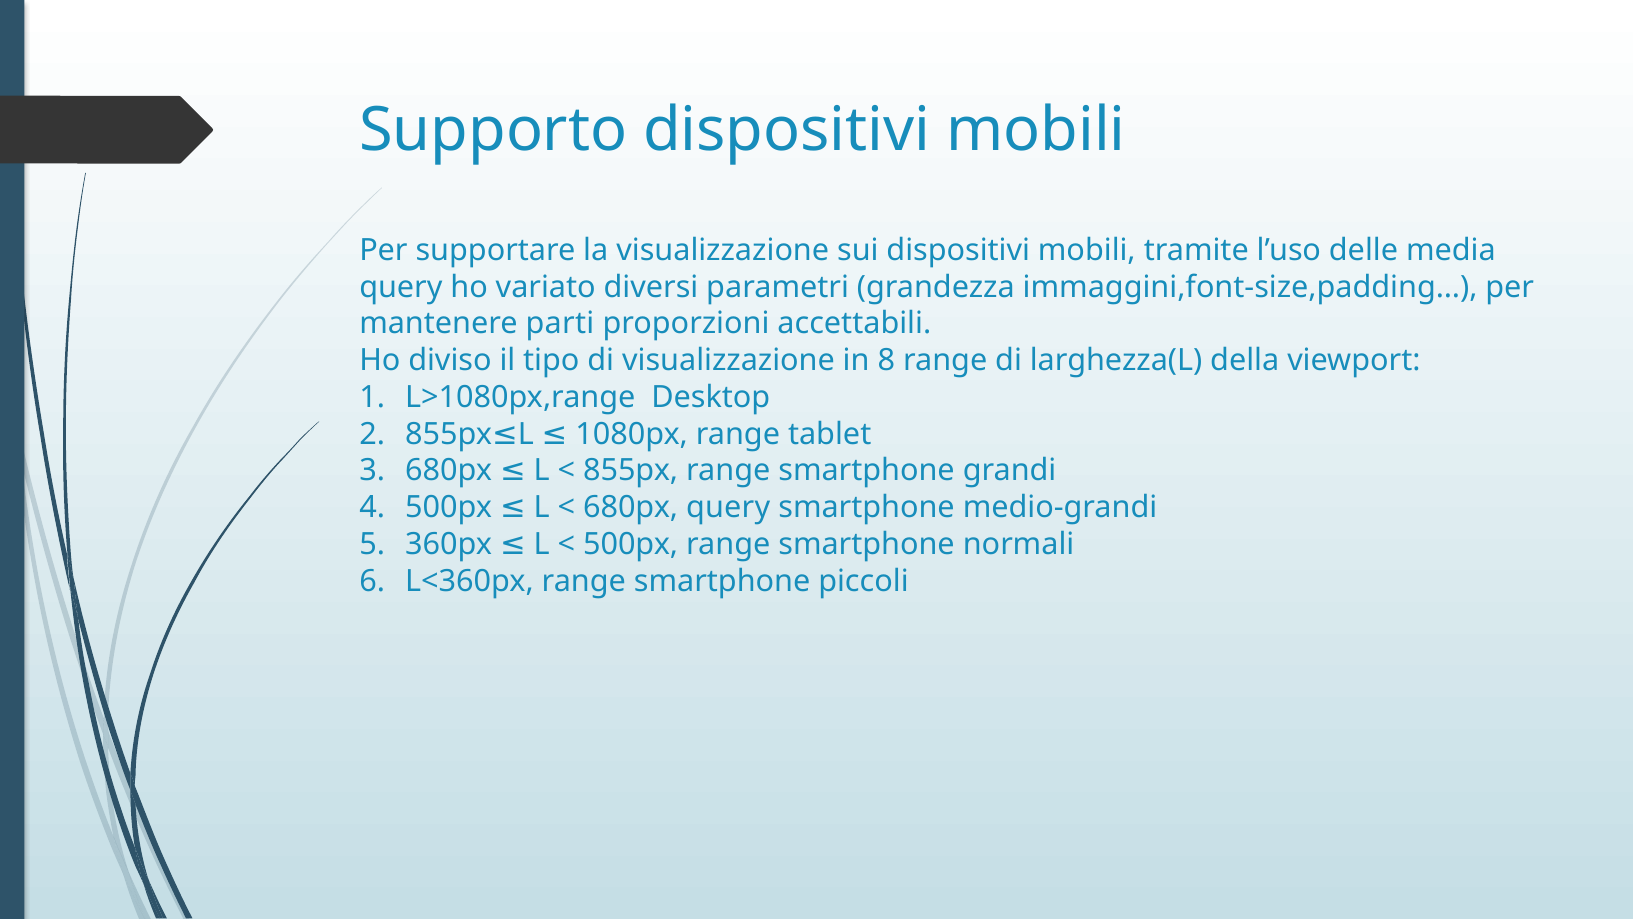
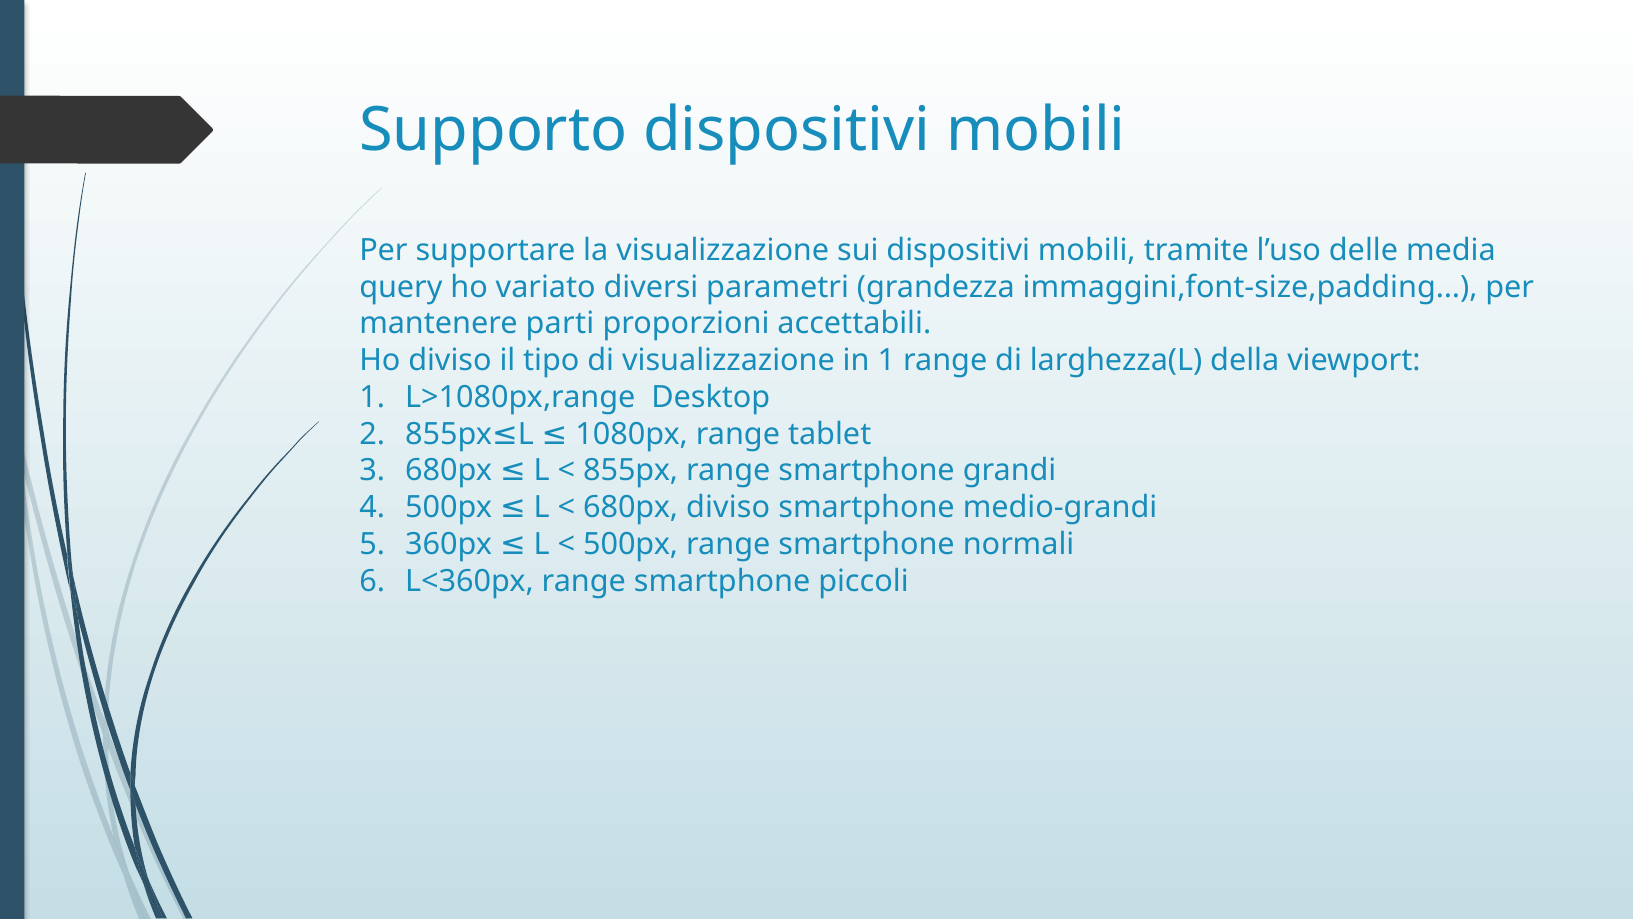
in 8: 8 -> 1 (886, 360)
680px query: query -> diviso (728, 507)
